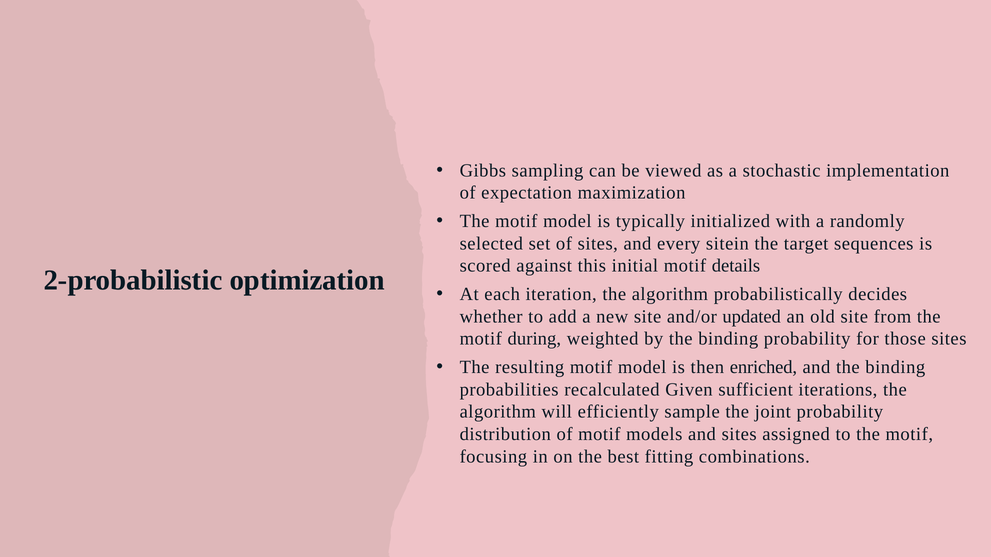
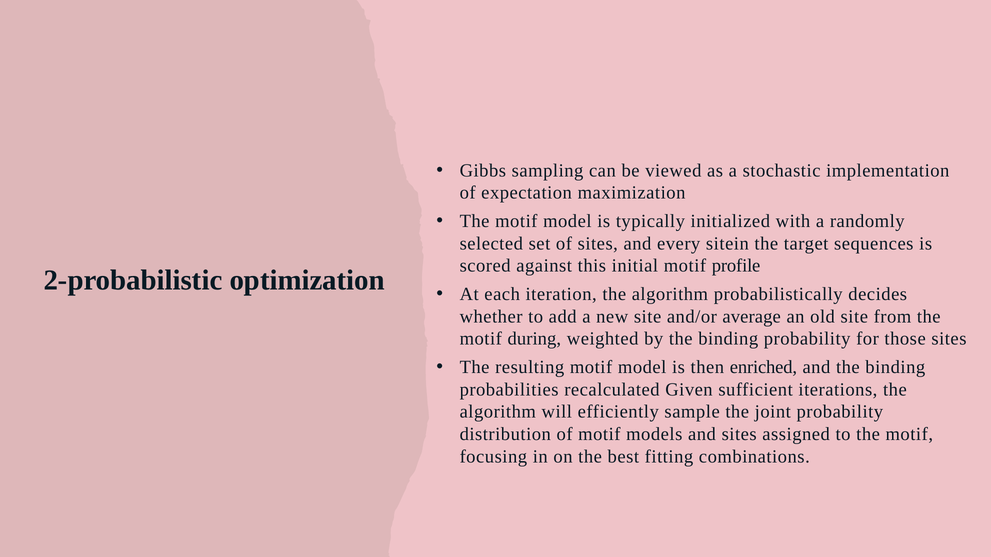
details: details -> profile (736, 266)
updated: updated -> average (752, 317)
